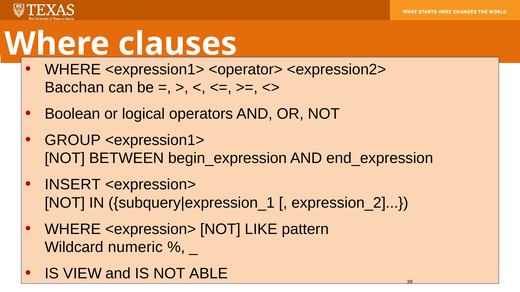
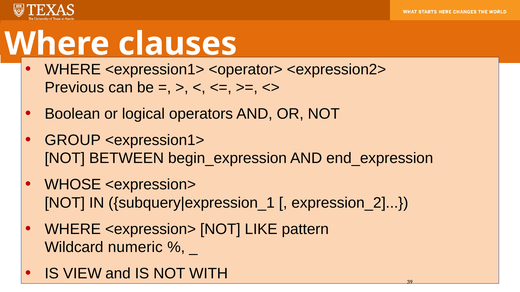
Bacchan: Bacchan -> Previous (74, 88)
INSERT: INSERT -> WHOSE (73, 185)
ABLE: ABLE -> WITH (209, 274)
